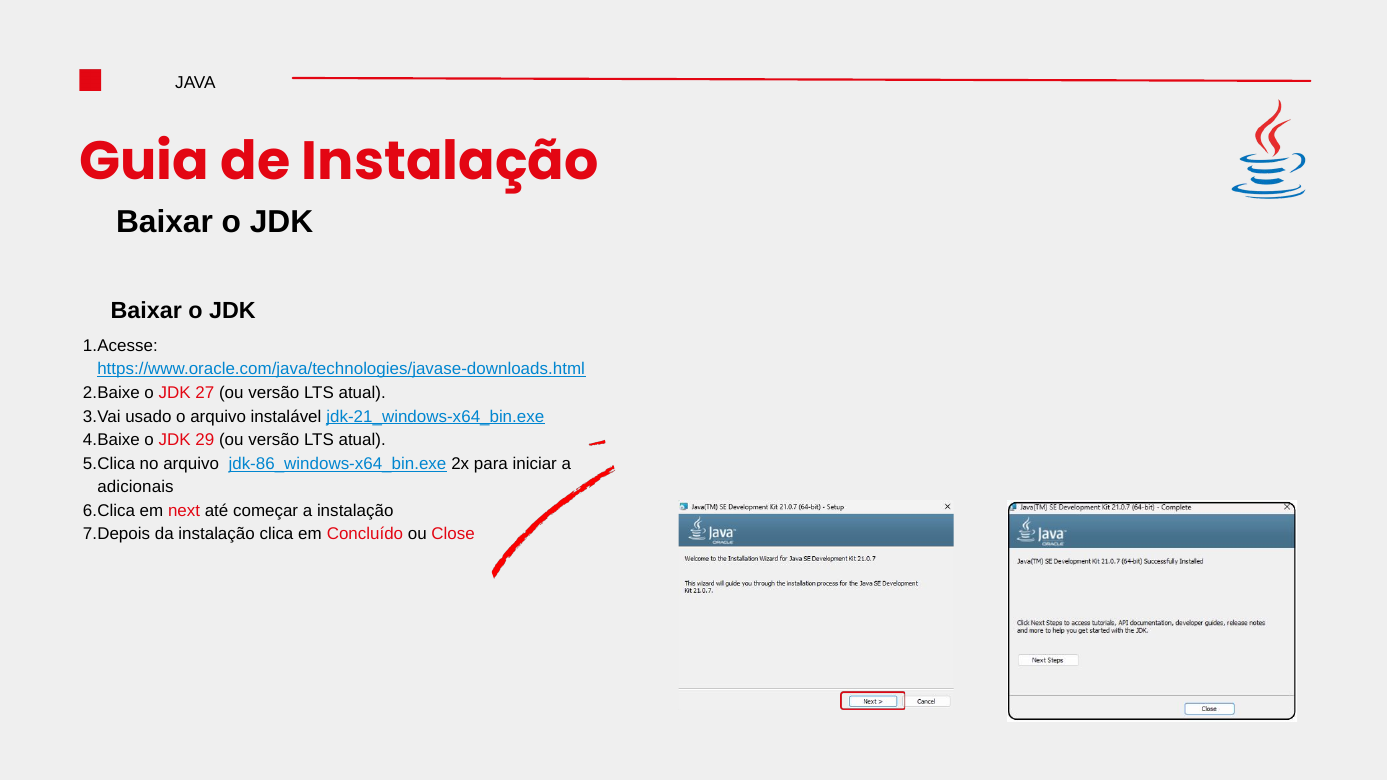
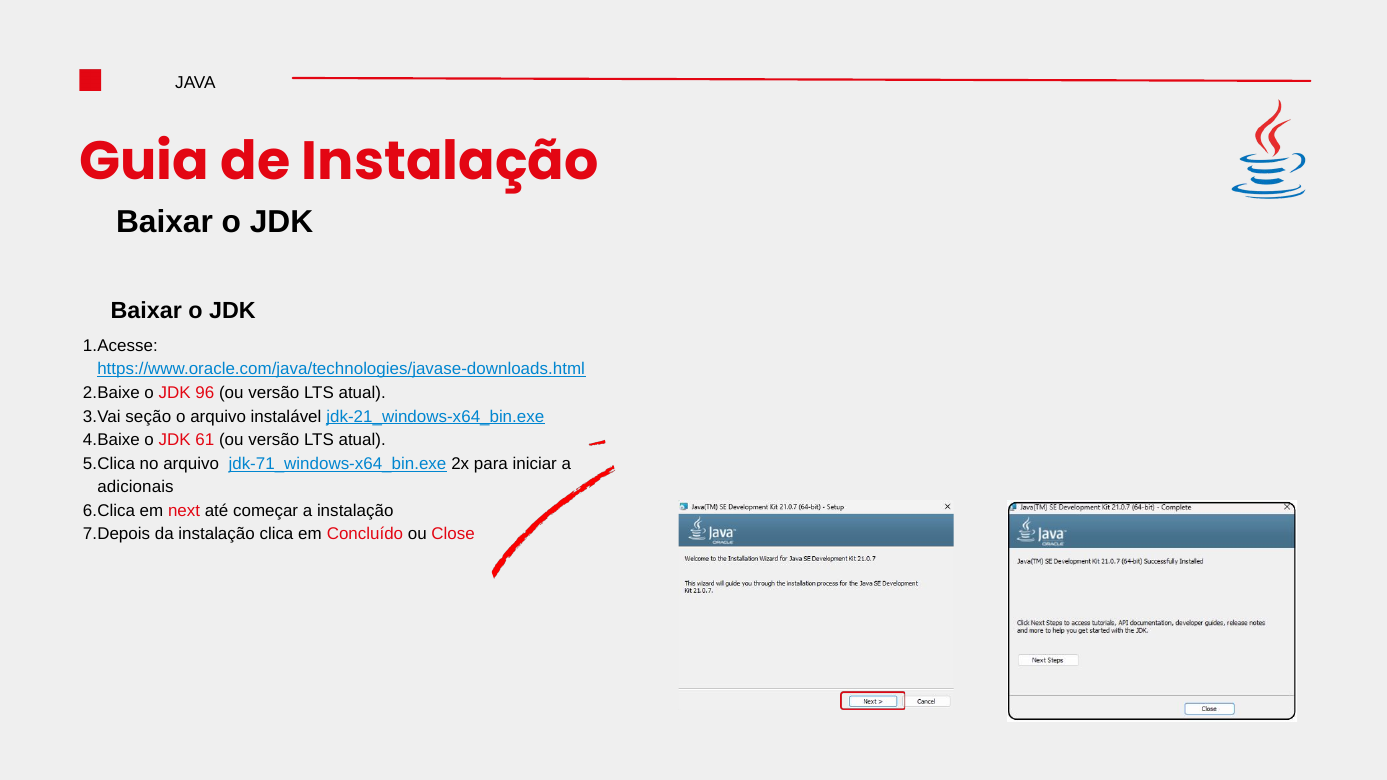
27: 27 -> 96 (205, 393)
usado: usado -> seção (148, 417)
29: 29 -> 61 (205, 440)
jdk-86_windows-x64_bin.exe: jdk-86_windows-x64_bin.exe -> jdk-71_windows-x64_bin.exe (337, 464)
